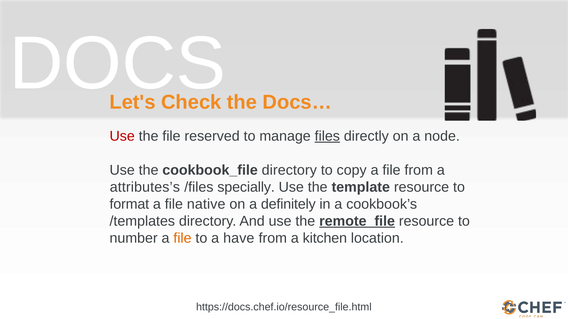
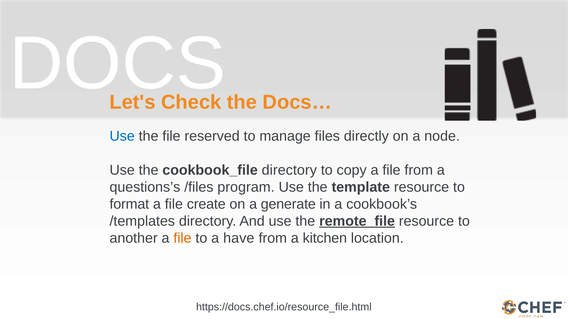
Use colour: red -> blue (122, 136)
files underline: present -> none (327, 136)
attributes’s: attributes’s -> questions’s (145, 187)
specially: specially -> program (246, 187)
native: native -> create (206, 204)
definitely: definitely -> generate (288, 204)
number: number -> another (134, 239)
